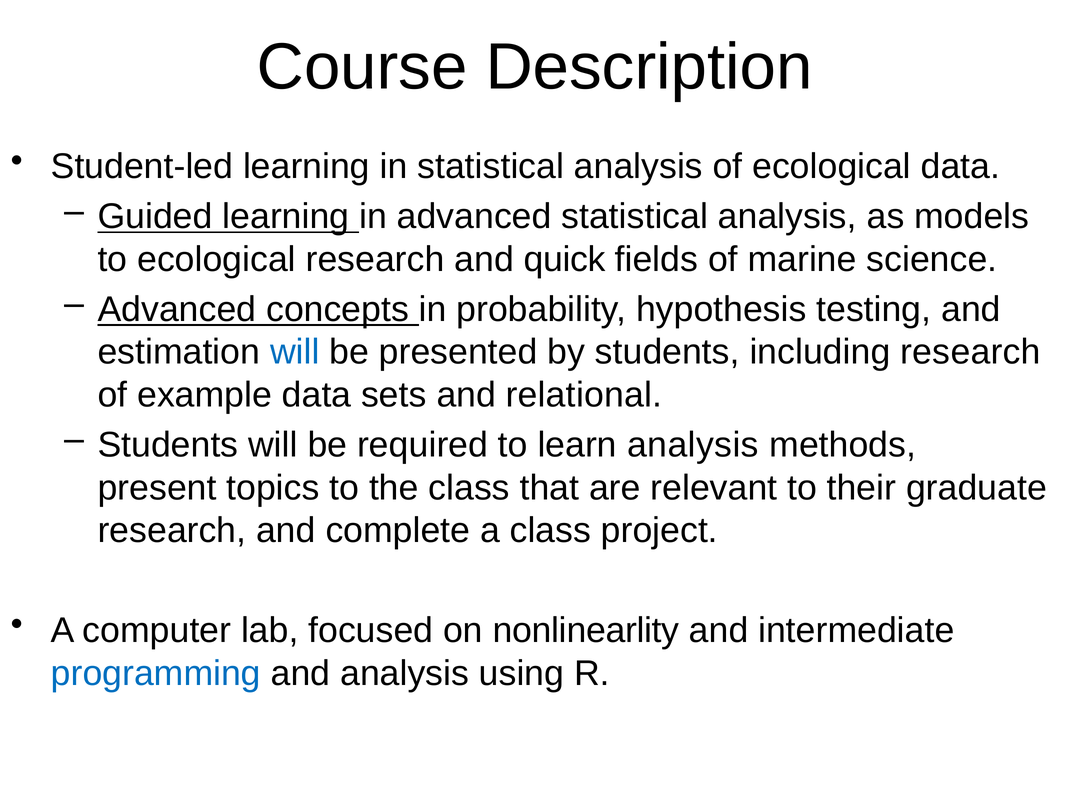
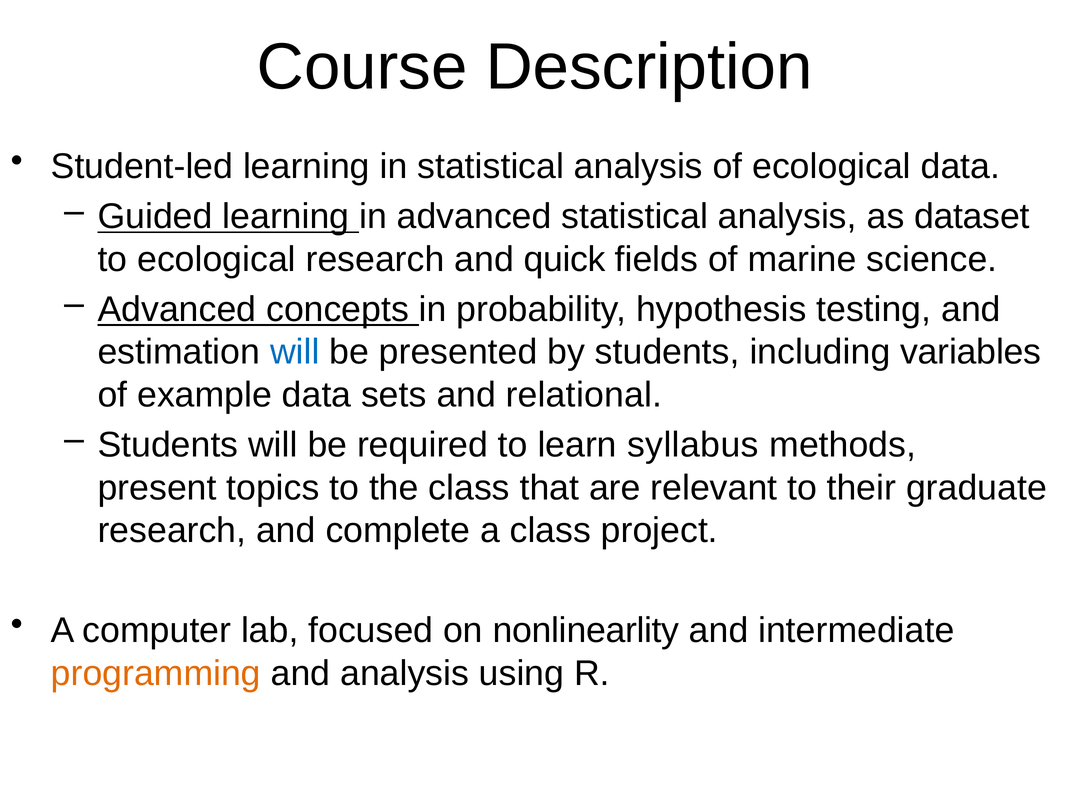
models: models -> dataset (972, 216)
including research: research -> variables (971, 352)
learn analysis: analysis -> syllabus (693, 445)
programming colour: blue -> orange (156, 673)
